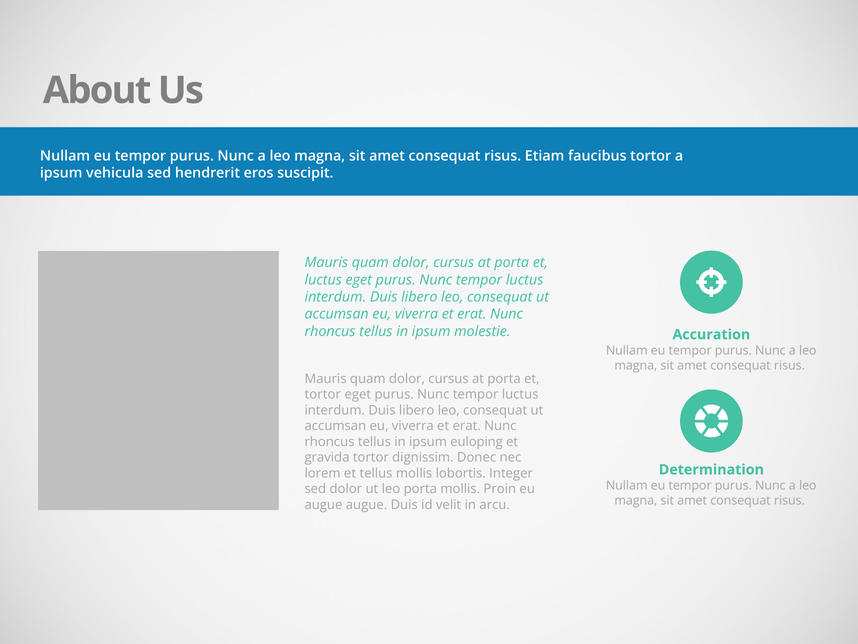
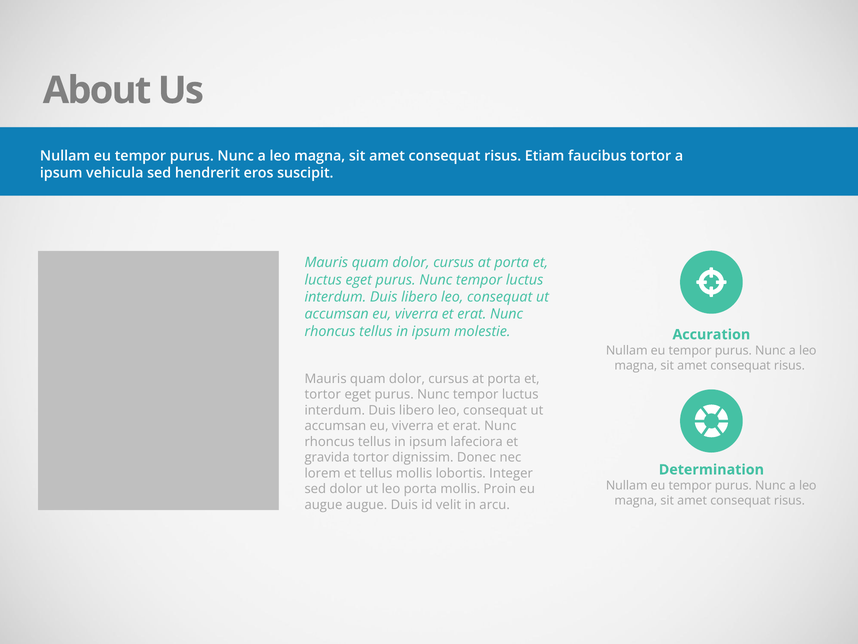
euloping: euloping -> lafeciora (477, 441)
